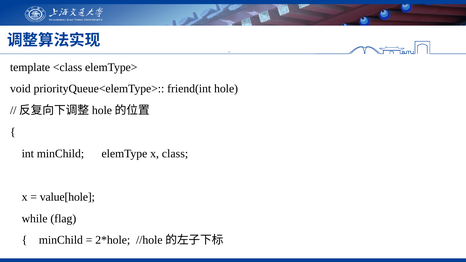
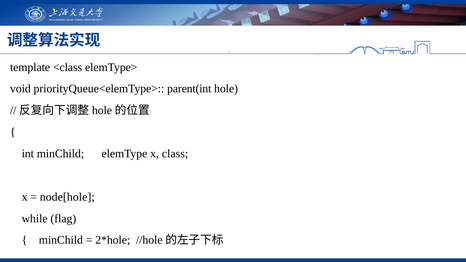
friend(int: friend(int -> parent(int (189, 89)
value[hole: value[hole -> node[hole (67, 197)
